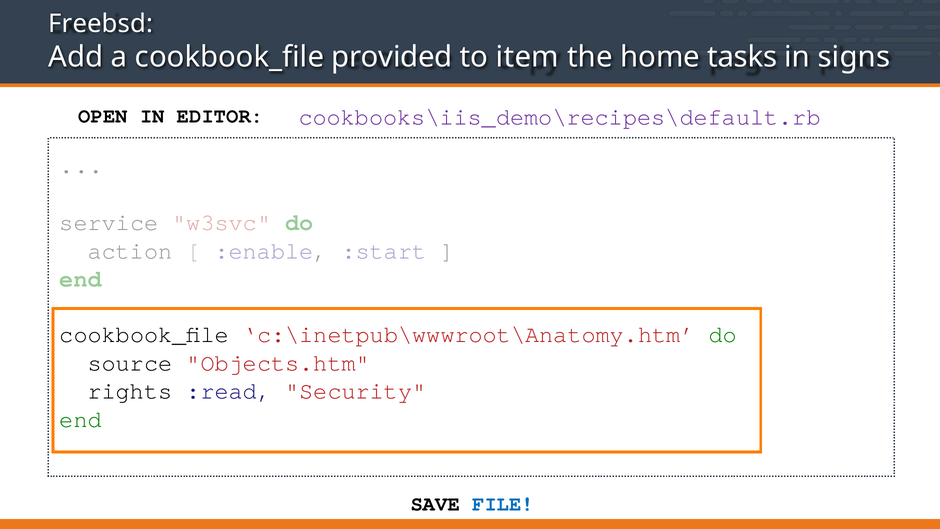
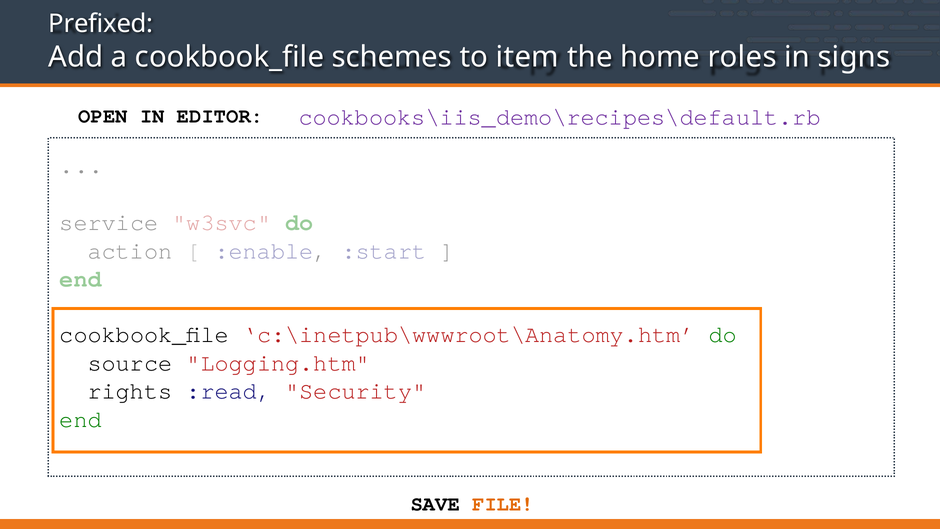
Freebsd: Freebsd -> Prefixed (101, 24)
provided: provided -> schemes (392, 57)
tasks: tasks -> roles (742, 57)
Objects.htm: Objects.htm -> Logging.htm (278, 363)
FILE colour: blue -> orange (503, 504)
